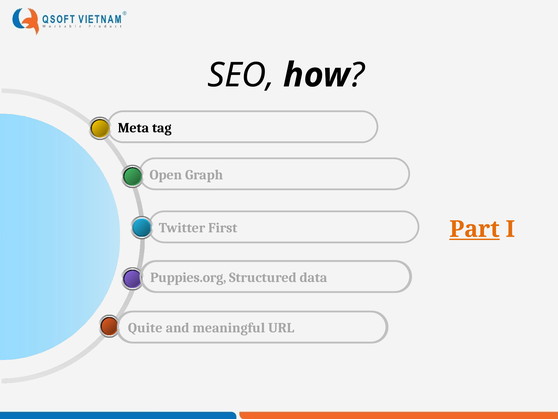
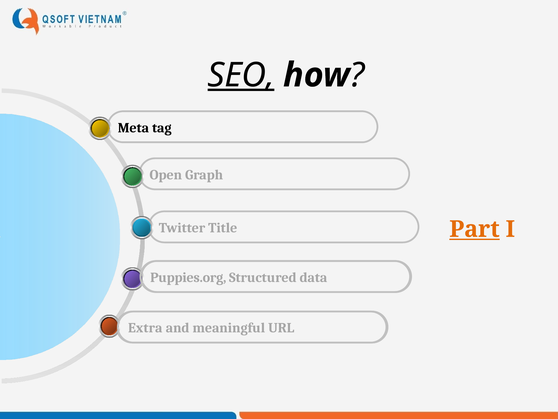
SEO underline: none -> present (241, 75)
First: First -> Title (223, 228)
Quite: Quite -> Extra (145, 328)
